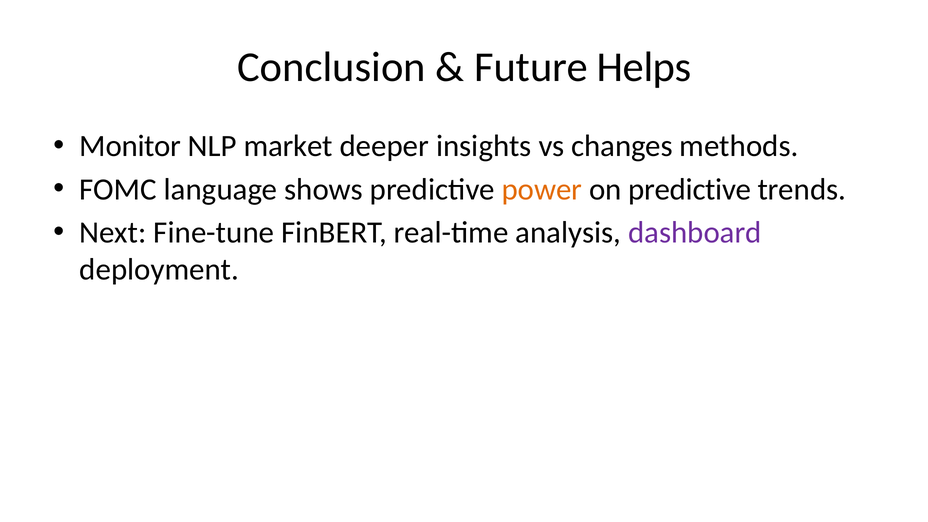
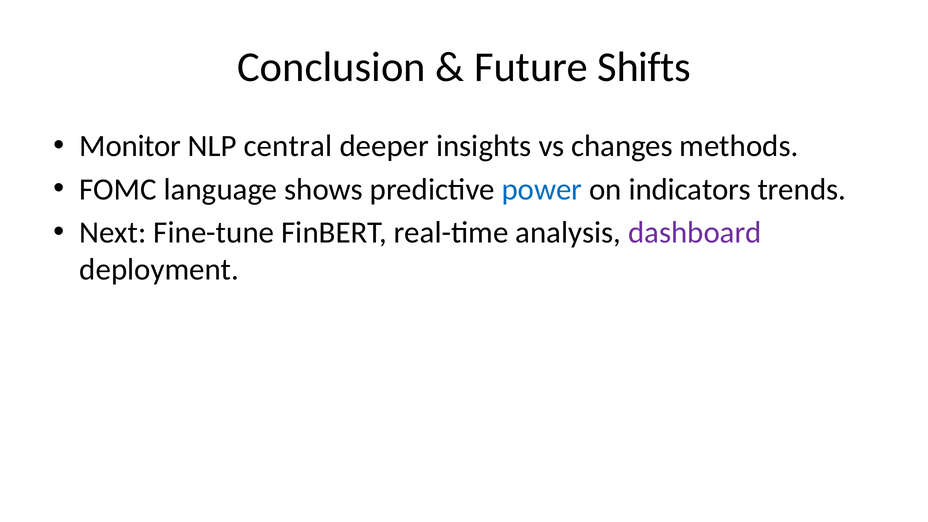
Helps: Helps -> Shifts (644, 67)
market: market -> central (288, 146)
power colour: orange -> blue (542, 189)
on predictive: predictive -> indicators (690, 189)
